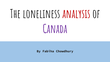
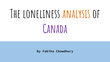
analysis colour: red -> orange (76, 14)
